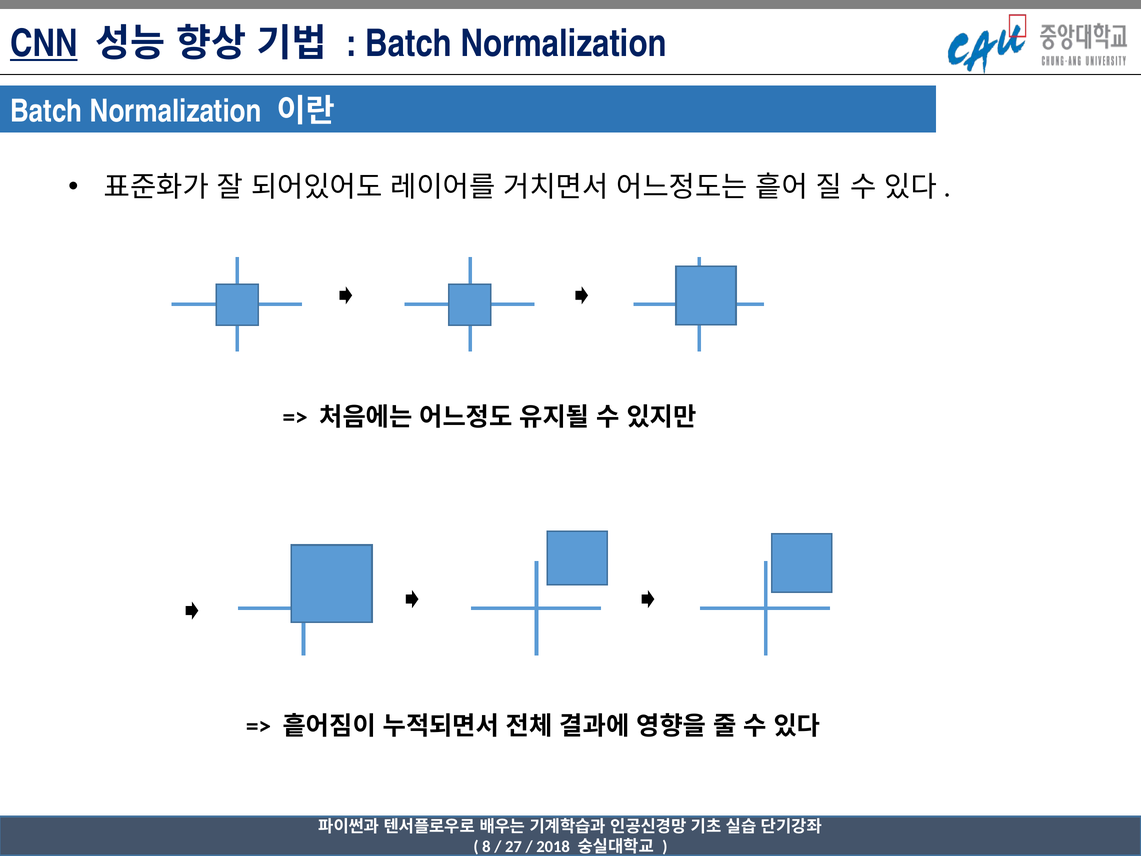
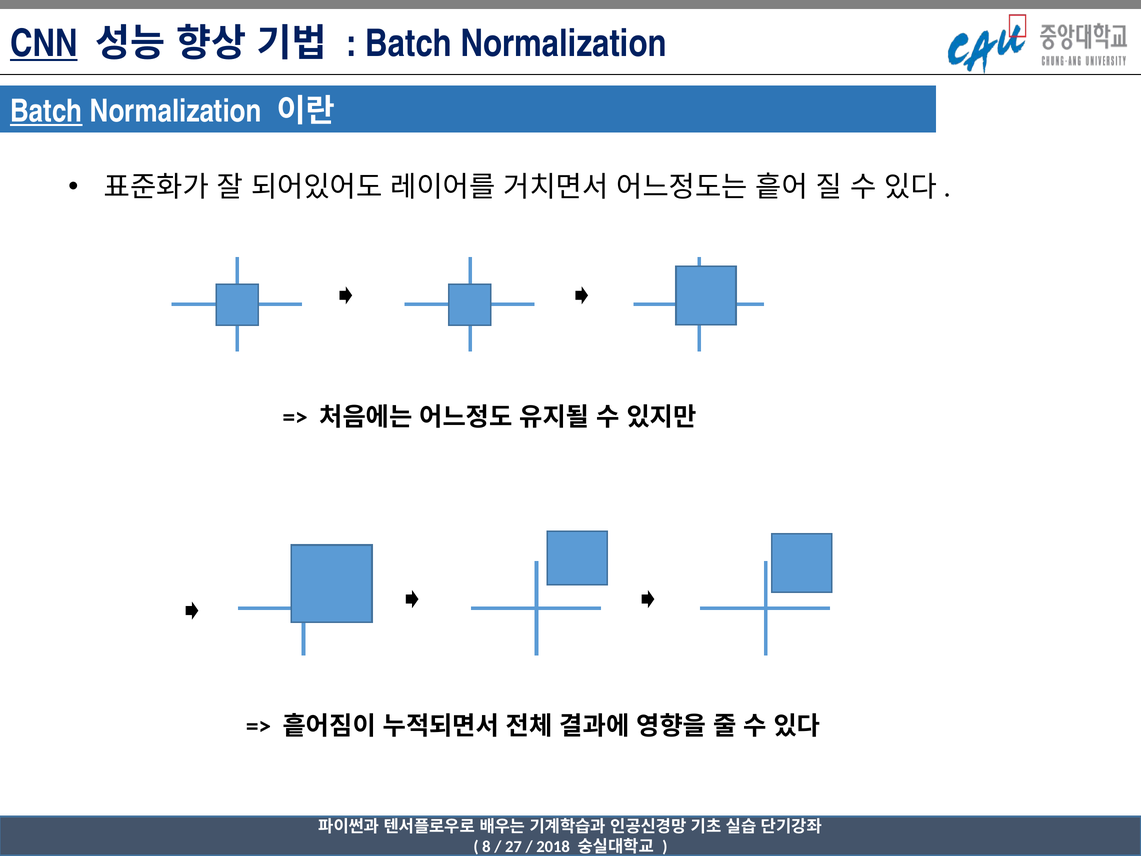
Batch underline: none -> present (46, 111)
